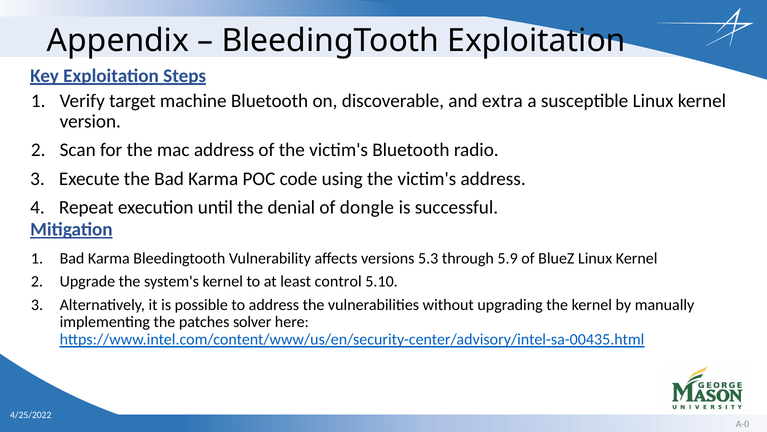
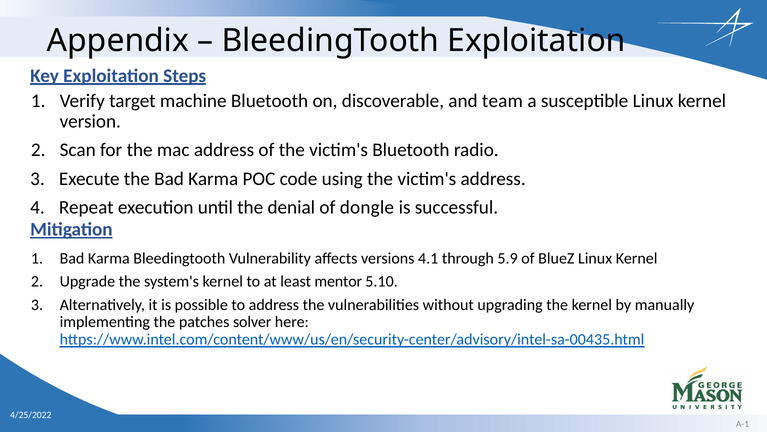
extra: extra -> team (502, 101)
5.3: 5.3 -> 4.1 (428, 258)
control: control -> mentor (338, 281)
A-0: A-0 -> A-1 (743, 423)
